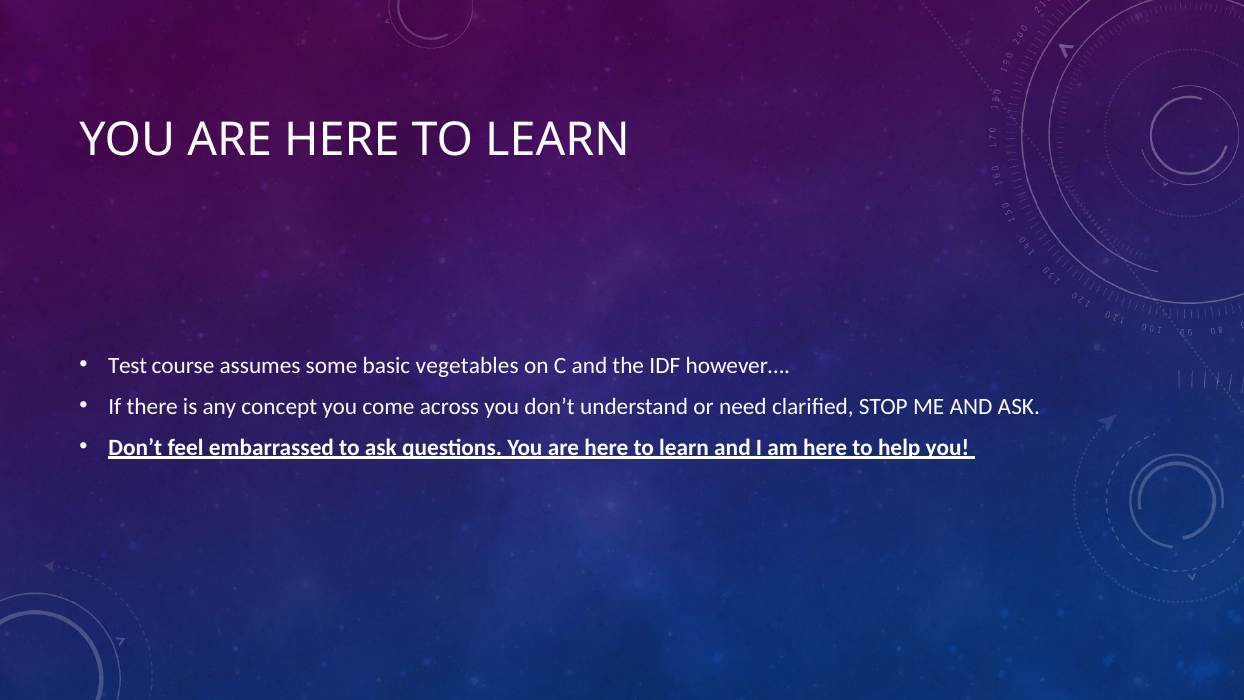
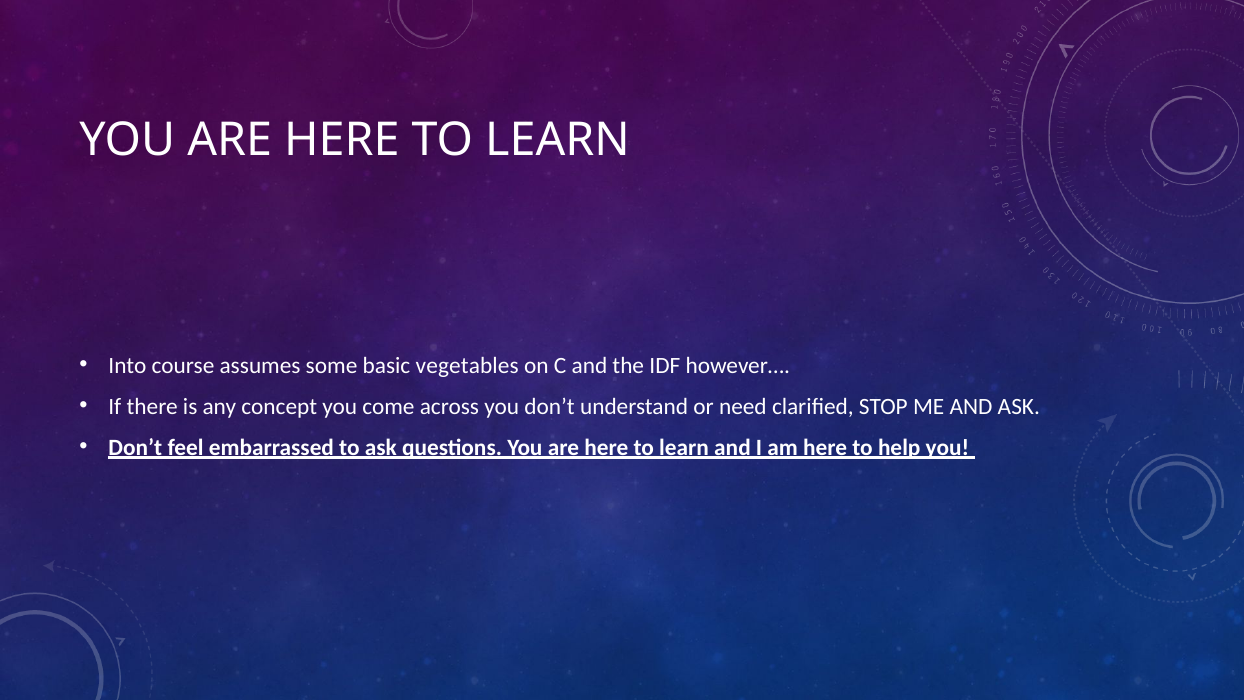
Test: Test -> Into (127, 365)
